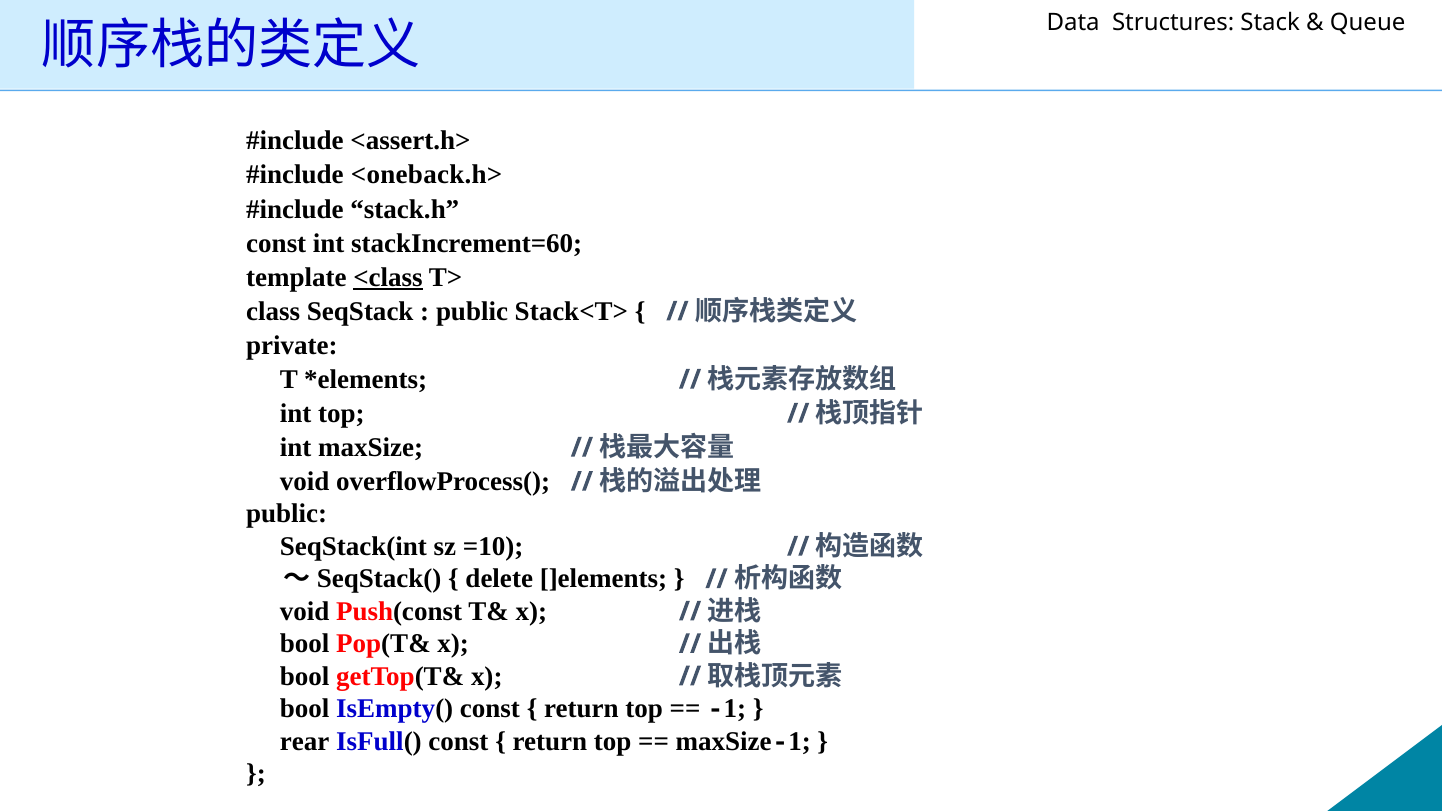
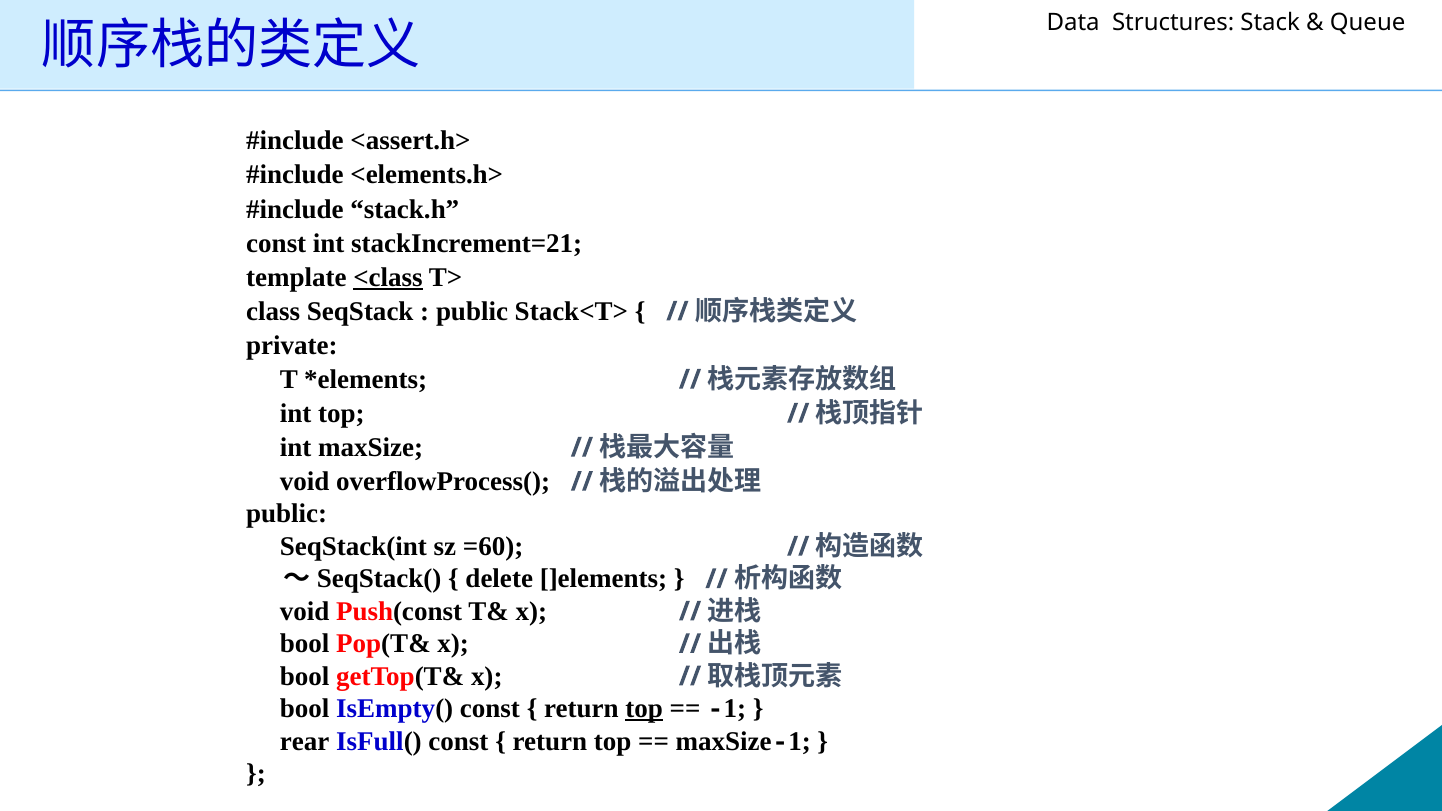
<oneback.h>: <oneback.h> -> <elements.h> (427, 175)
stackIncrement=60: stackIncrement=60 -> stackIncrement=21 (467, 243)
=10: =10 -> =60 (493, 547)
top underline: none -> present (644, 709)
